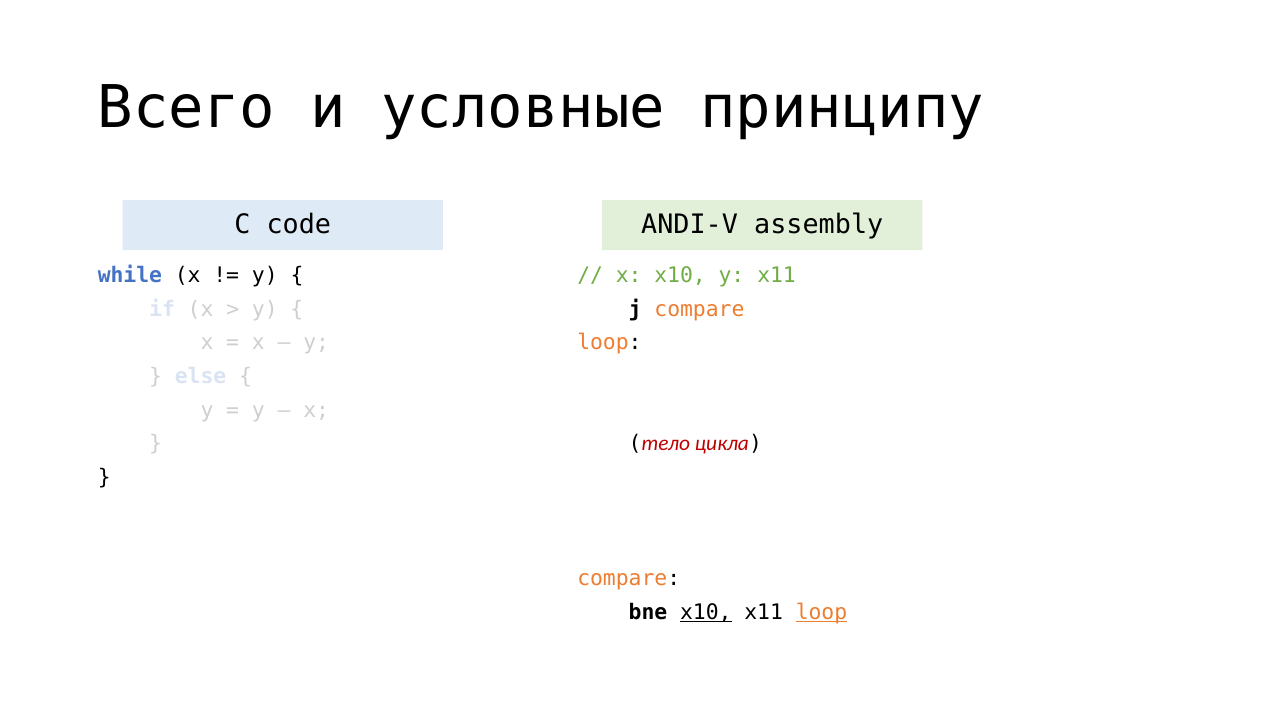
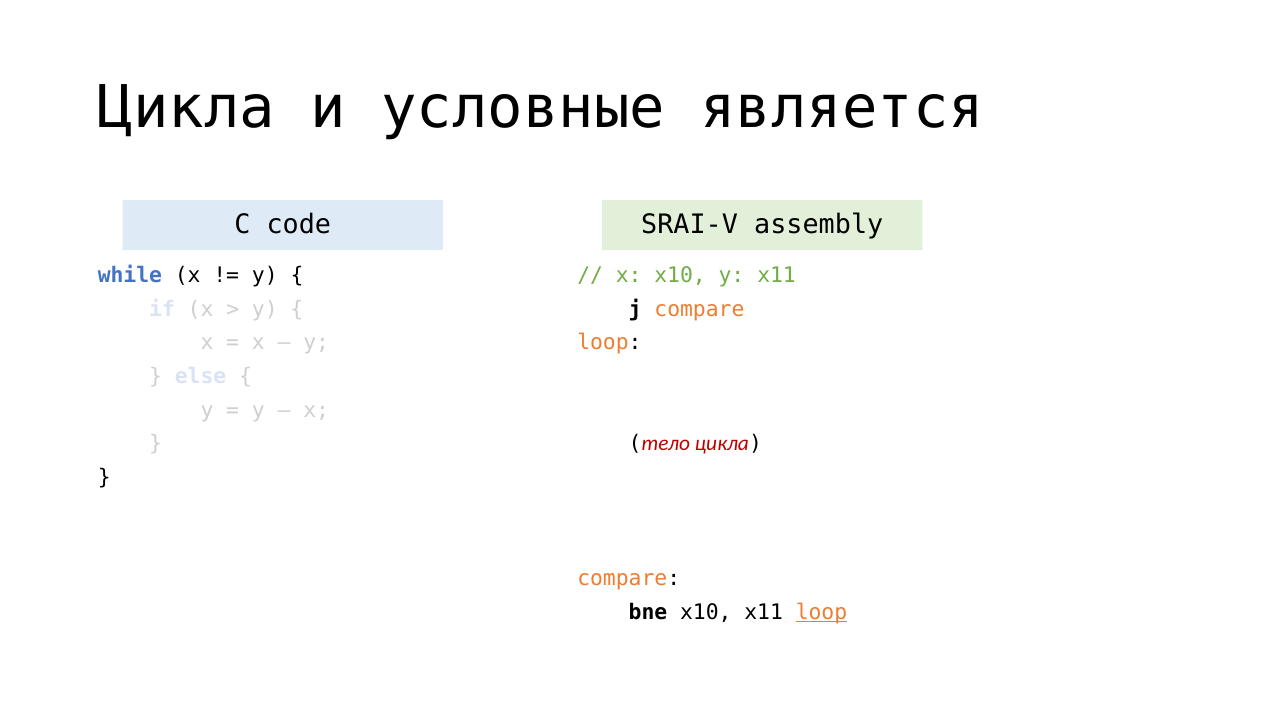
Всего: Всего -> Цикла (187, 108)
принципу: принципу -> является (842, 108)
ANDI-V: ANDI-V -> SRAI-V (690, 225)
x10 underline: present -> none (706, 612)
